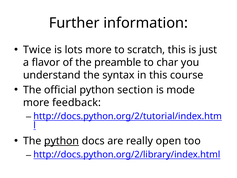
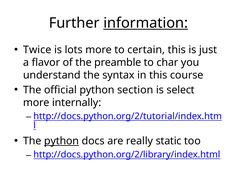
information underline: none -> present (146, 23)
scratch: scratch -> certain (146, 50)
mode: mode -> select (181, 90)
feedback: feedback -> internally (77, 102)
open: open -> static (169, 141)
